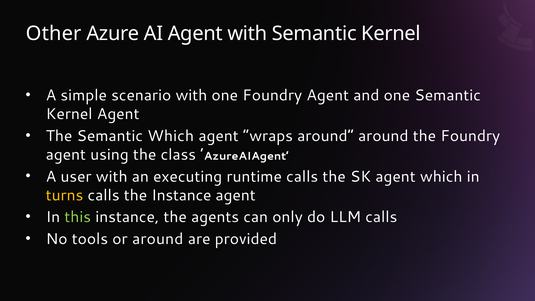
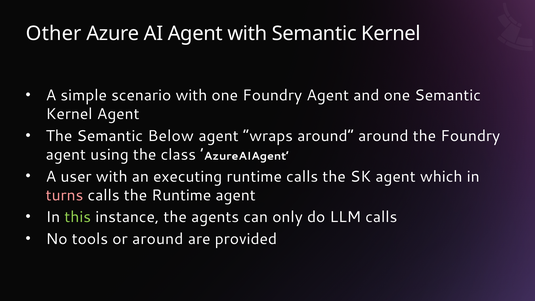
Semantic Which: Which -> Below (171, 136)
turns colour: yellow -> pink (65, 195)
the Instance: Instance -> Runtime (181, 195)
